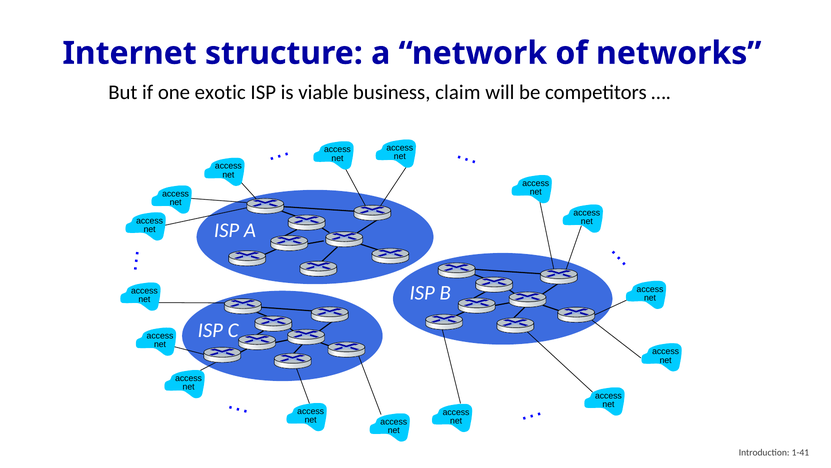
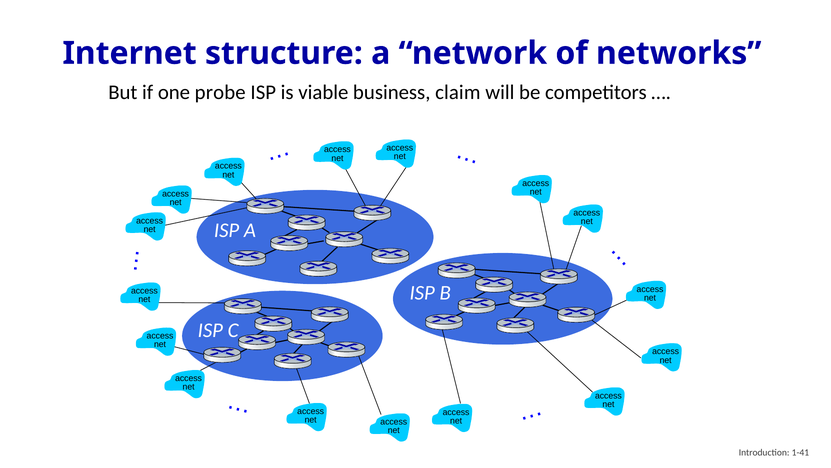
exotic: exotic -> probe (220, 92)
